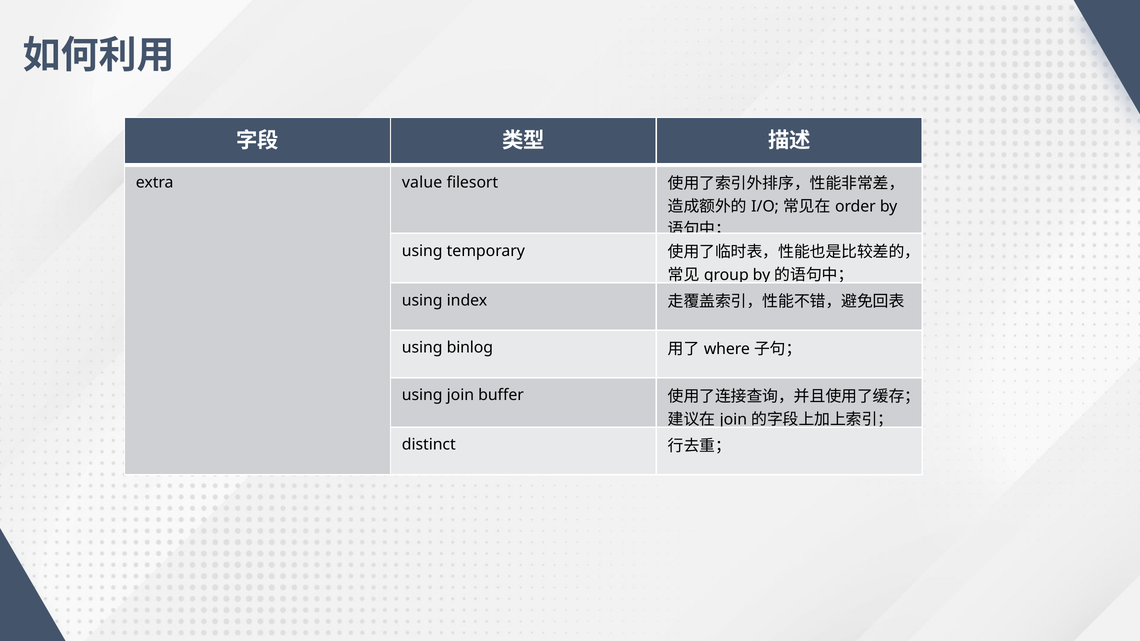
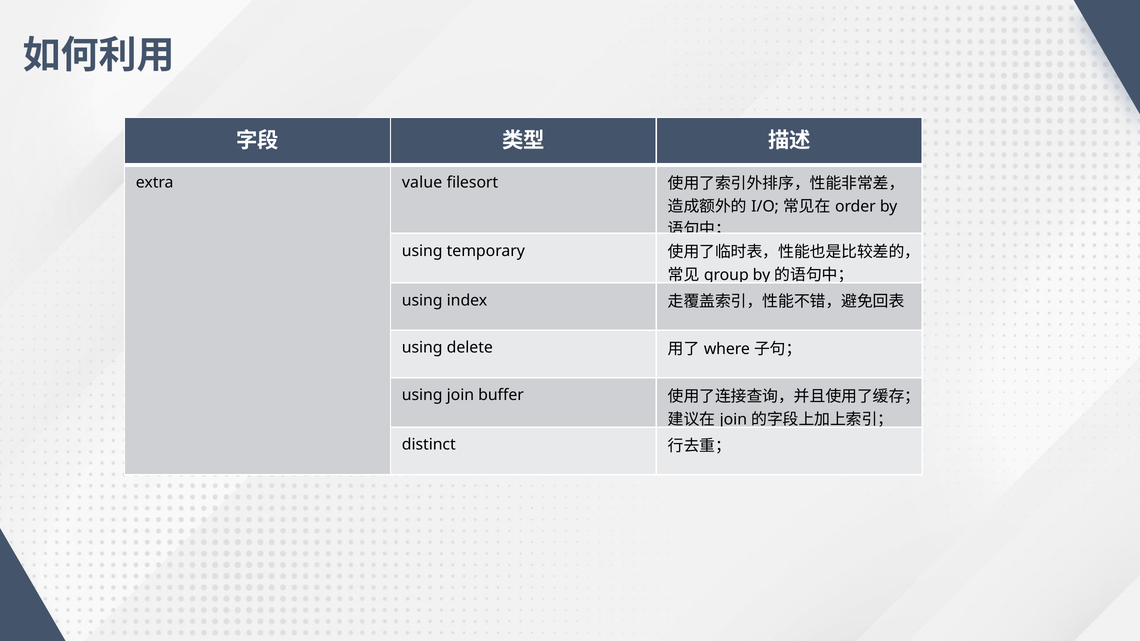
binlog: binlog -> delete (470, 348)
